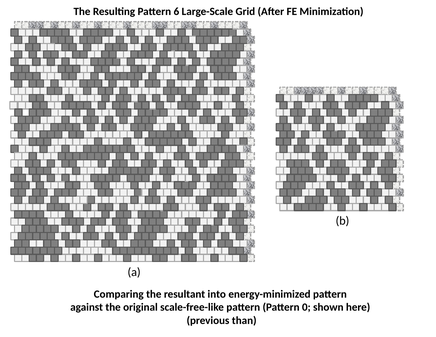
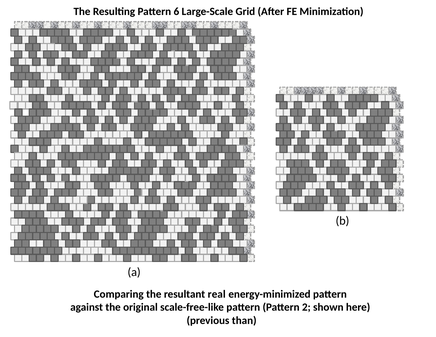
into: into -> real (217, 294)
0: 0 -> 2 (306, 307)
